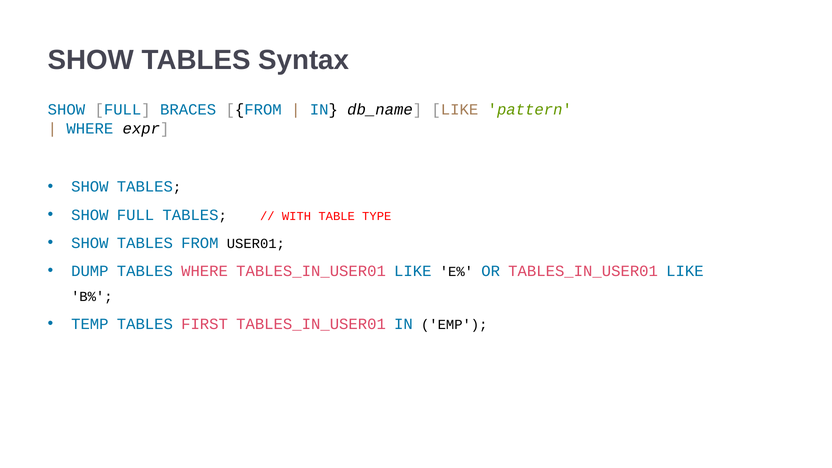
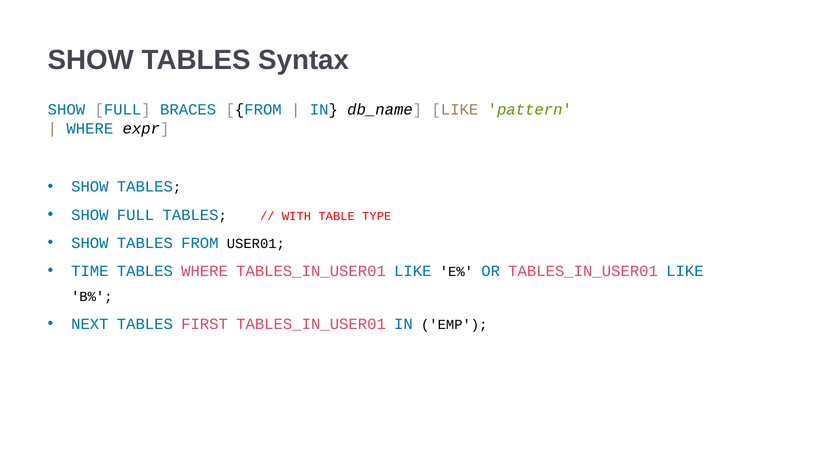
DUMP: DUMP -> TIME (90, 271)
TEMP: TEMP -> NEXT (90, 324)
